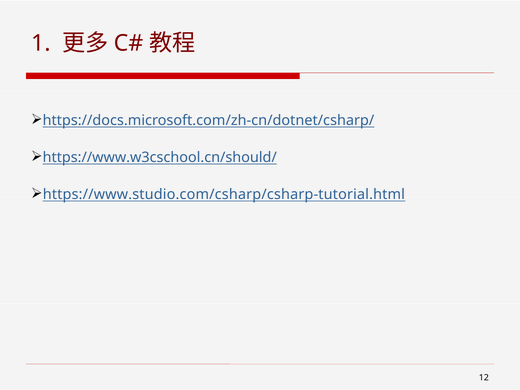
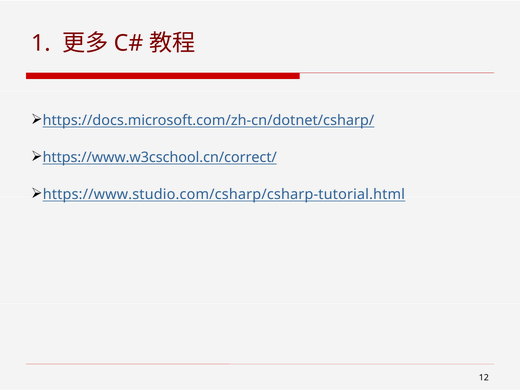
https://www.w3cschool.cn/should/: https://www.w3cschool.cn/should/ -> https://www.w3cschool.cn/correct/ (160, 157)
